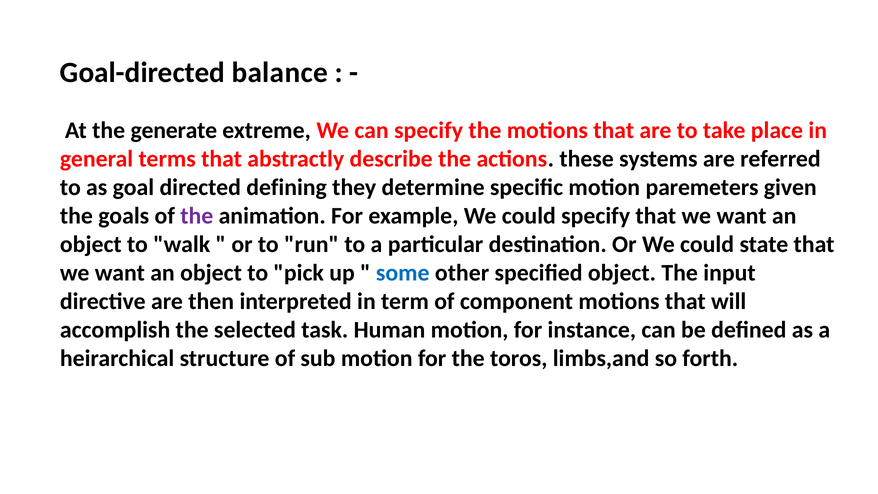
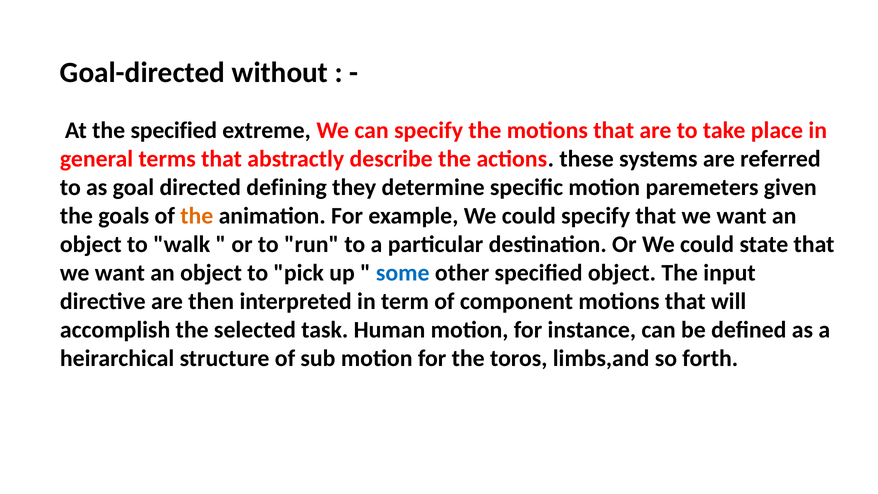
balance: balance -> without (280, 72)
the generate: generate -> specified (174, 130)
the colour: purple -> orange (197, 216)
